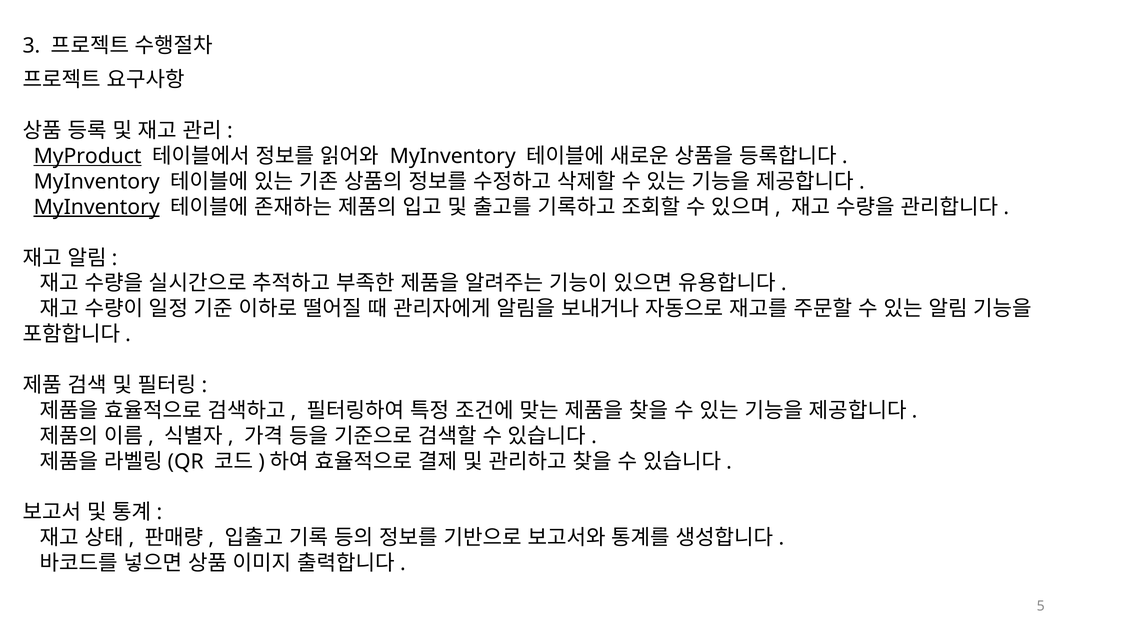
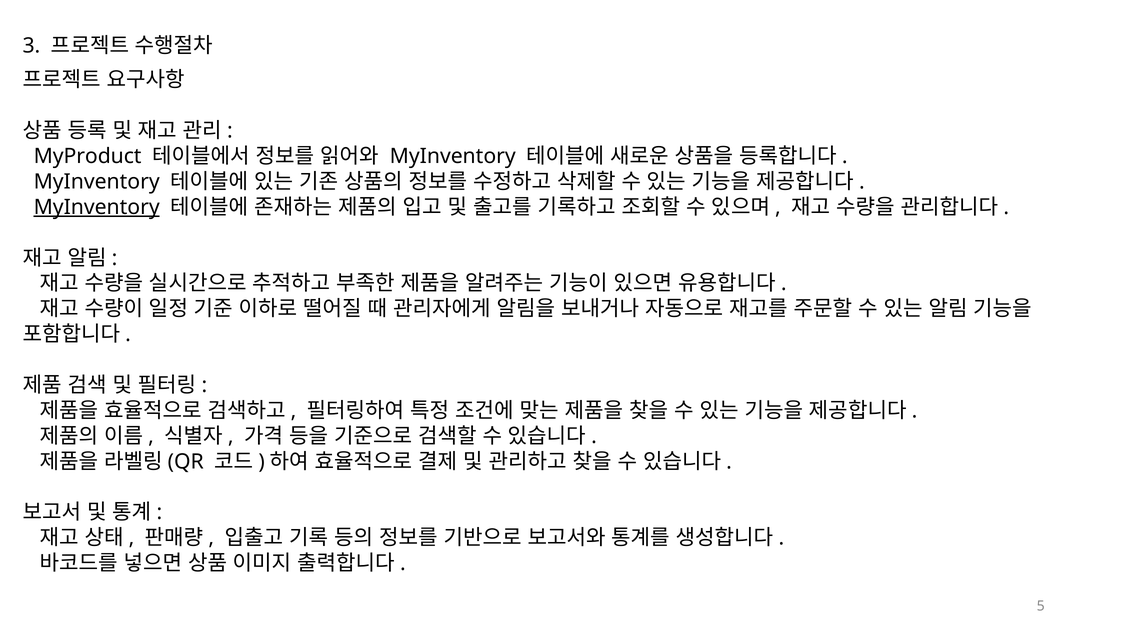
MyProduct underline: present -> none (88, 156)
